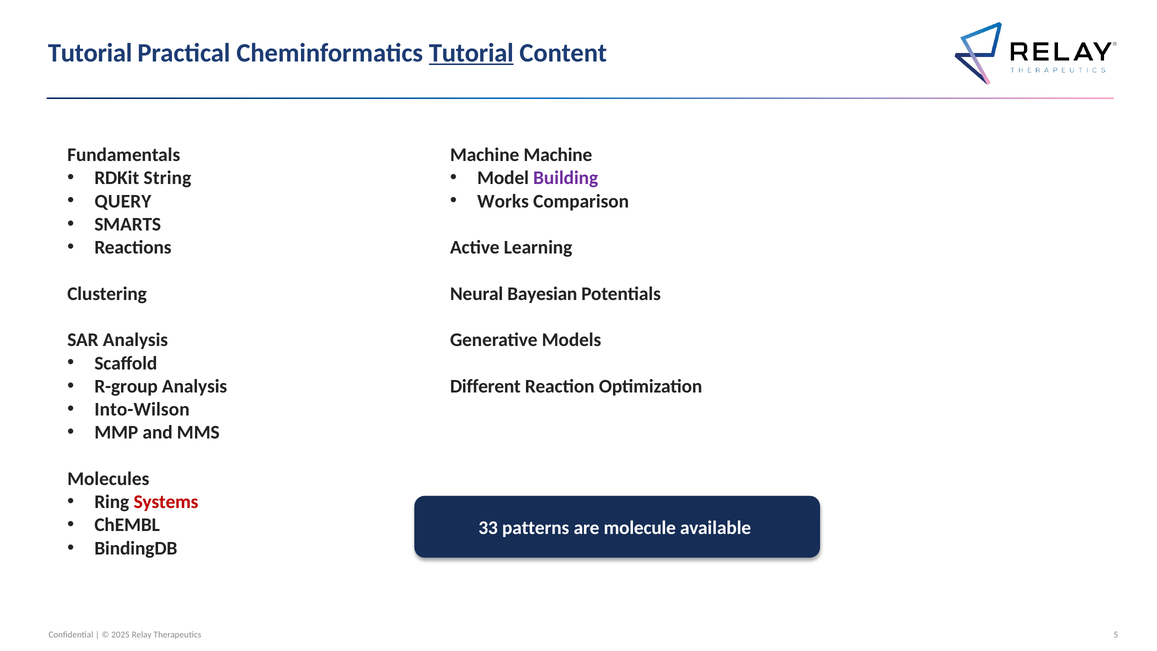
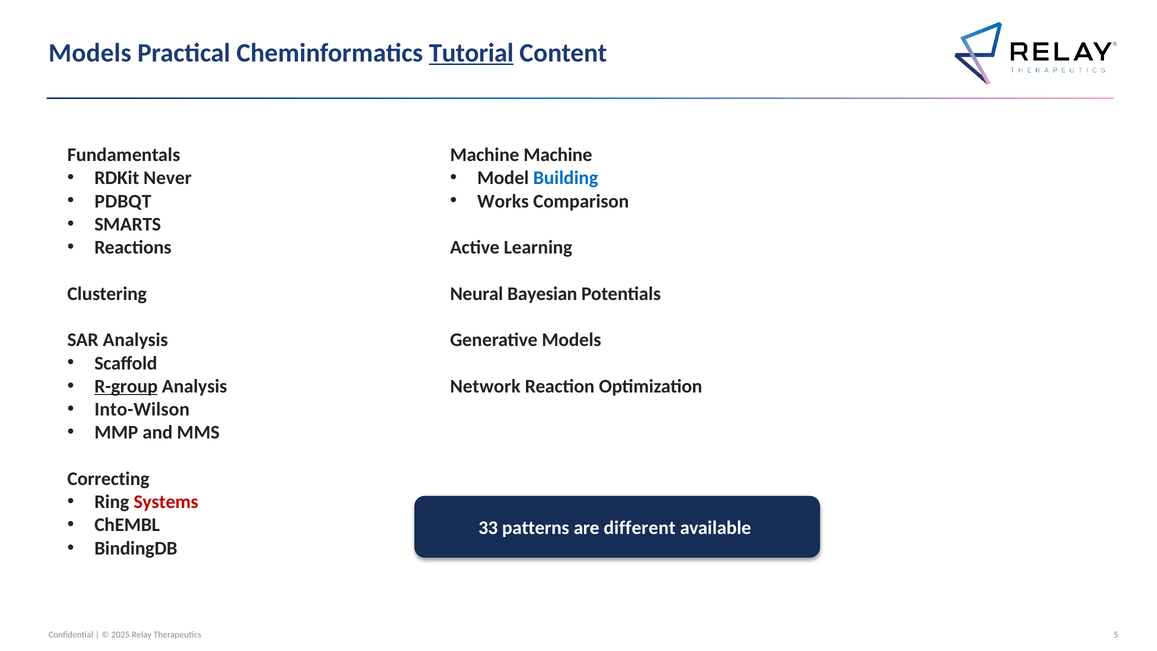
Tutorial: Tutorial -> Models (90, 53)
Building colour: purple -> blue (566, 178)
String: String -> Never (168, 178)
QUERY: QUERY -> PDBQT (123, 201)
R-group underline: none -> present (126, 386)
Different: Different -> Network (485, 386)
Molecules: Molecules -> Correcting (108, 479)
molecule: molecule -> different (640, 528)
